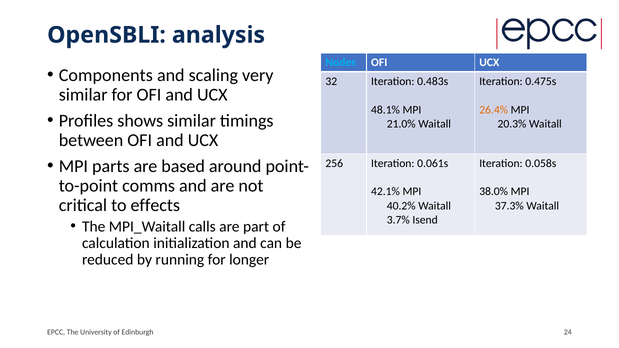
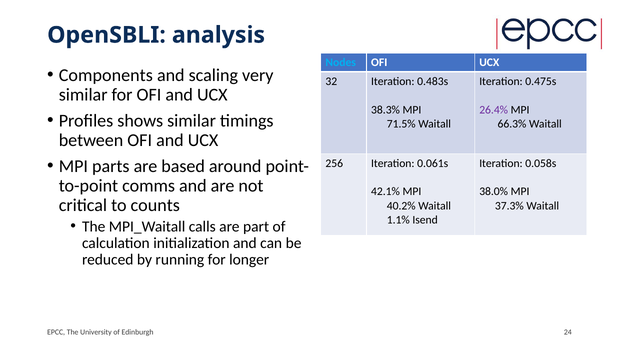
48.1%: 48.1% -> 38.3% (386, 110)
26.4% colour: orange -> purple (494, 110)
21.0%: 21.0% -> 71.5% (401, 124)
20.3%: 20.3% -> 66.3% (512, 124)
effects: effects -> counts (155, 205)
3.7%: 3.7% -> 1.1% (398, 220)
